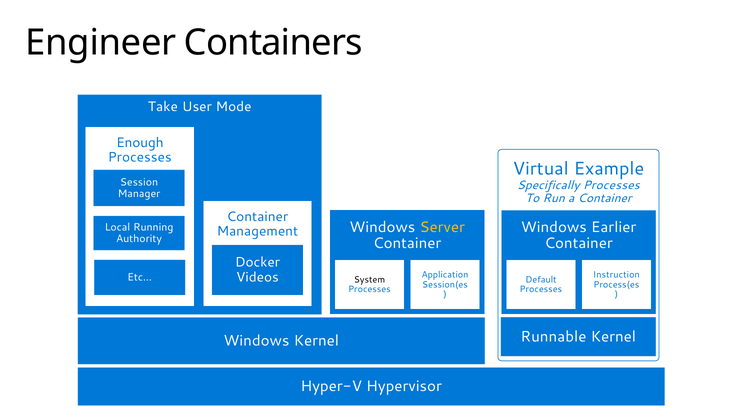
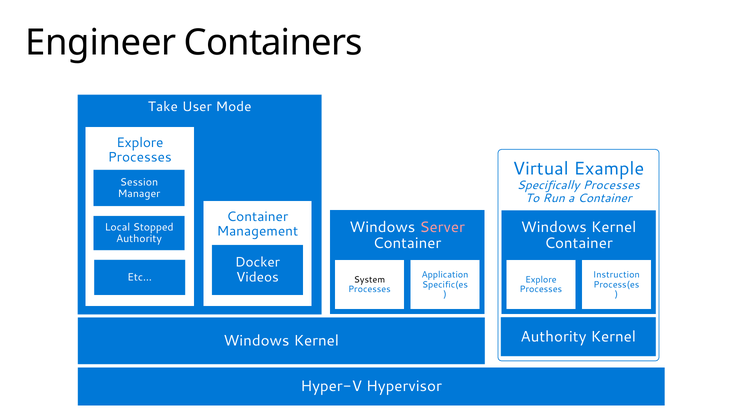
Enough: Enough -> Explore (140, 143)
Server colour: yellow -> pink (442, 227)
Earlier: Earlier -> Kernel (614, 227)
Running: Running -> Stopped (153, 228)
Default: Default -> Explore (541, 280)
Session(es: Session(es -> Specific(es (445, 285)
Runnable: Runnable -> Authority (553, 337)
